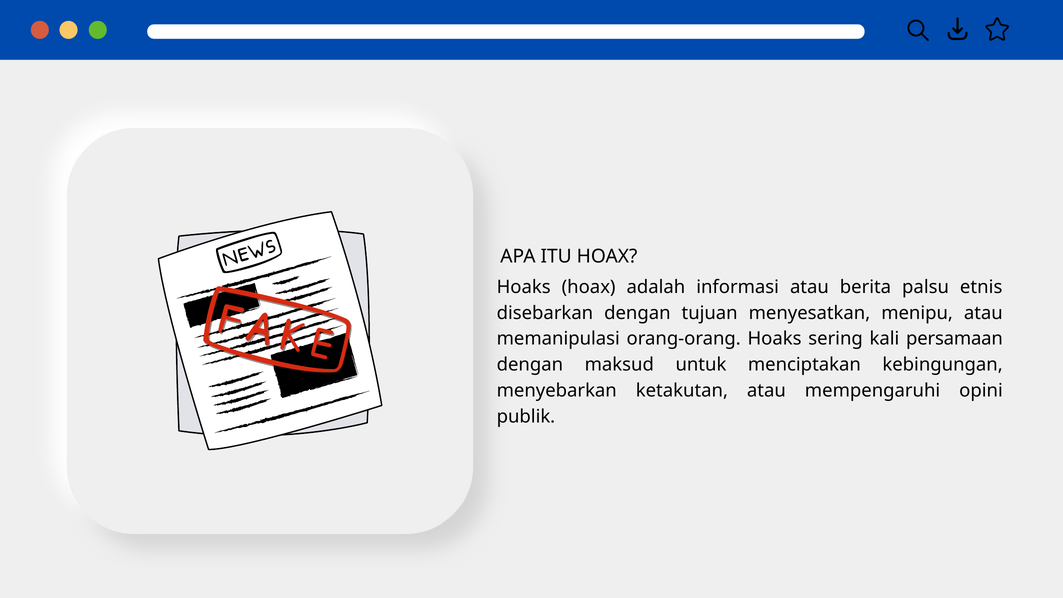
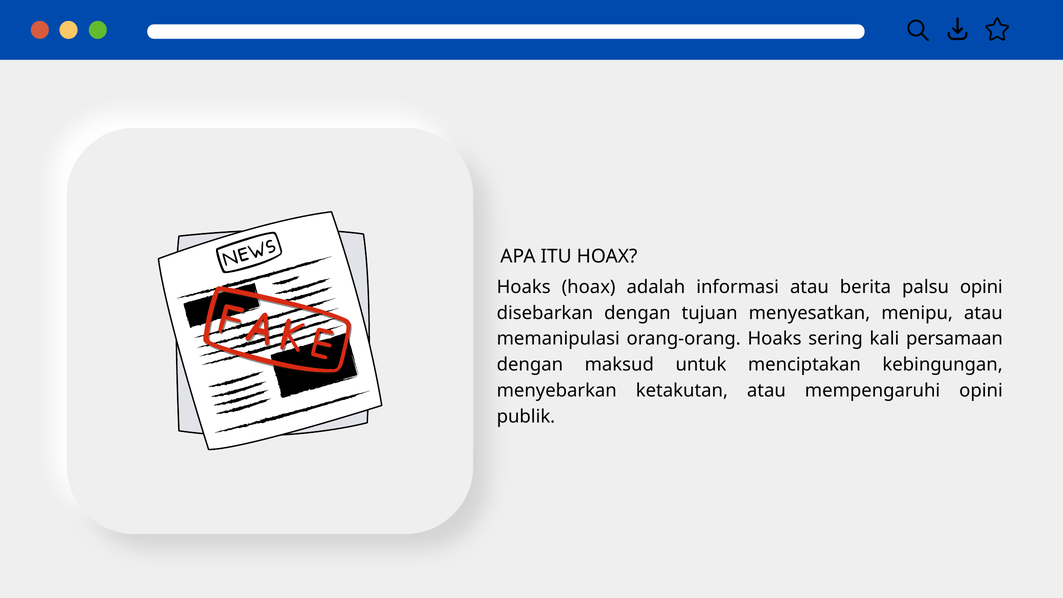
palsu etnis: etnis -> opini (981, 287)
